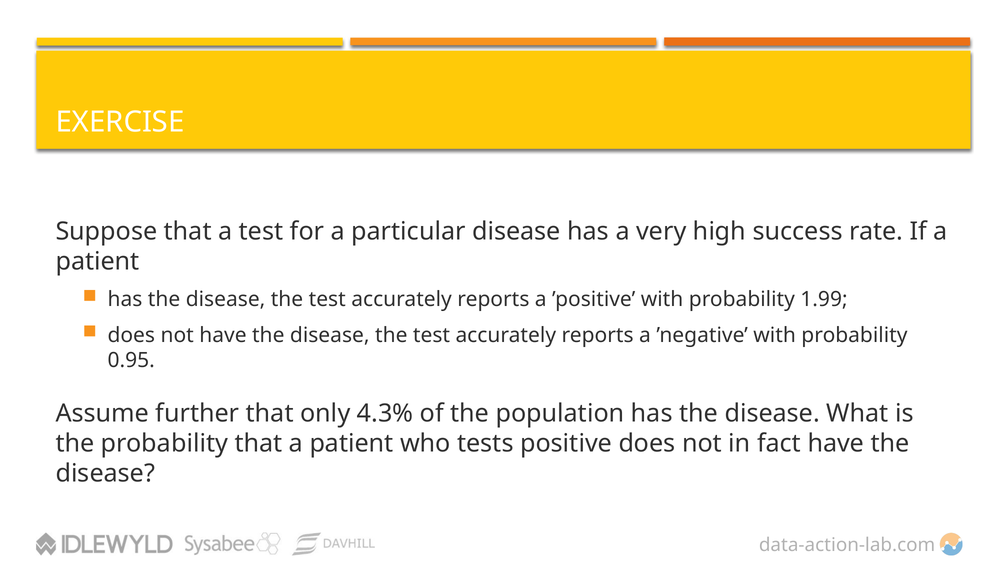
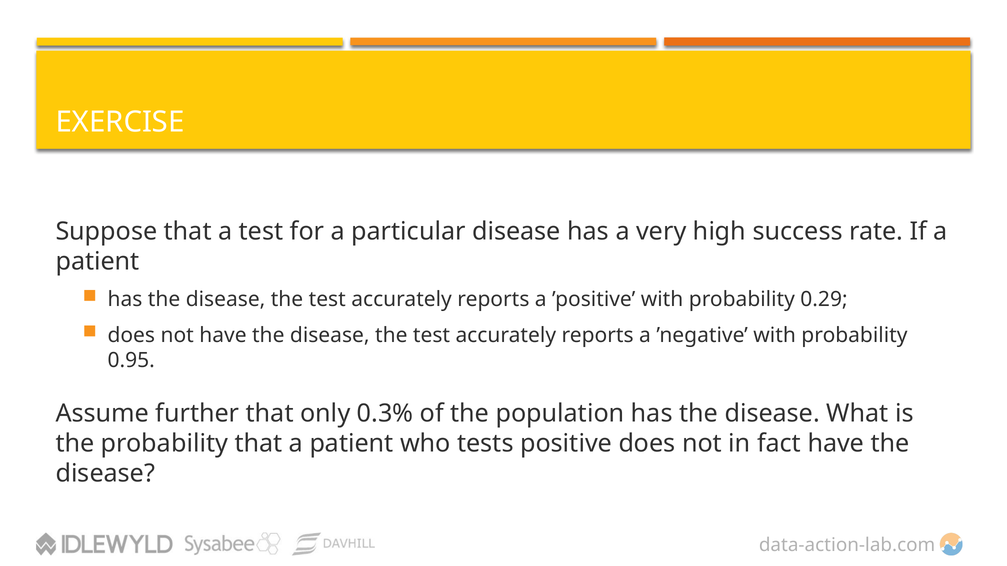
1.99: 1.99 -> 0.29 (824, 300)
4.3%: 4.3% -> 0.3% (385, 414)
